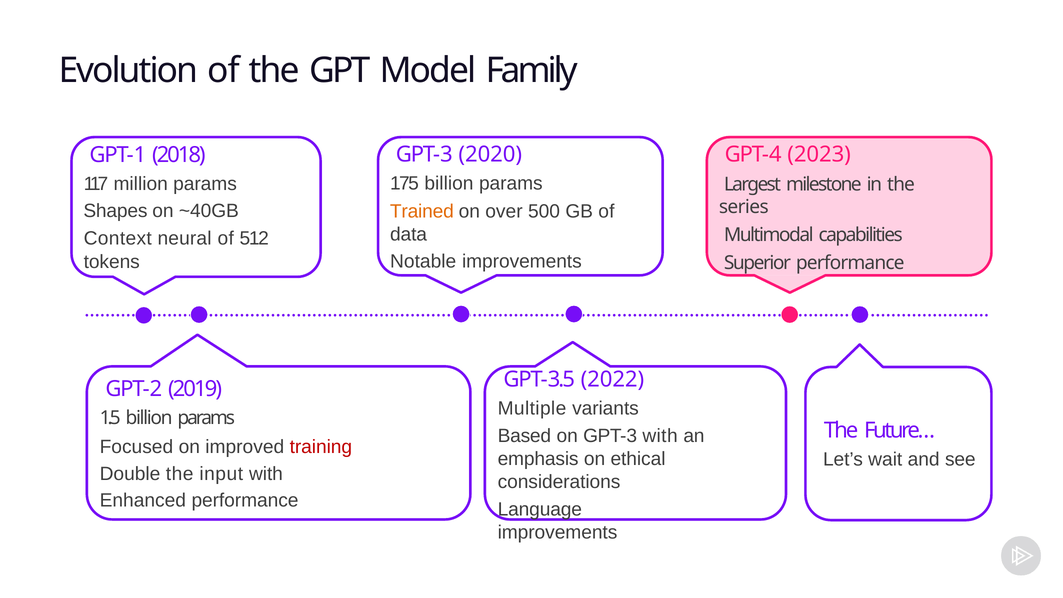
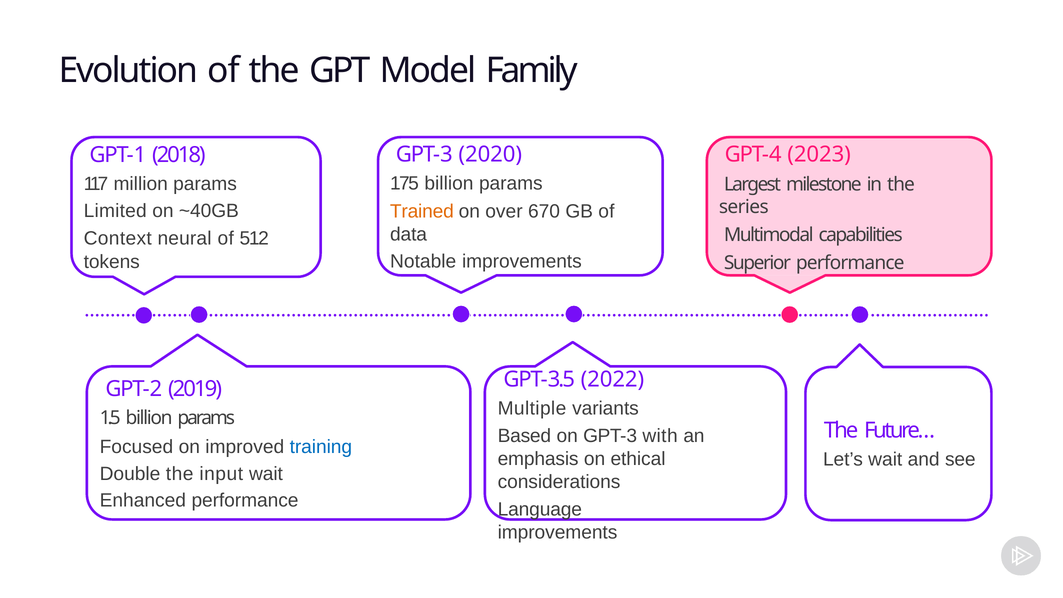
Shapes: Shapes -> Limited (115, 211)
500: 500 -> 670 (544, 211)
training colour: red -> blue (321, 447)
input with: with -> wait (266, 474)
